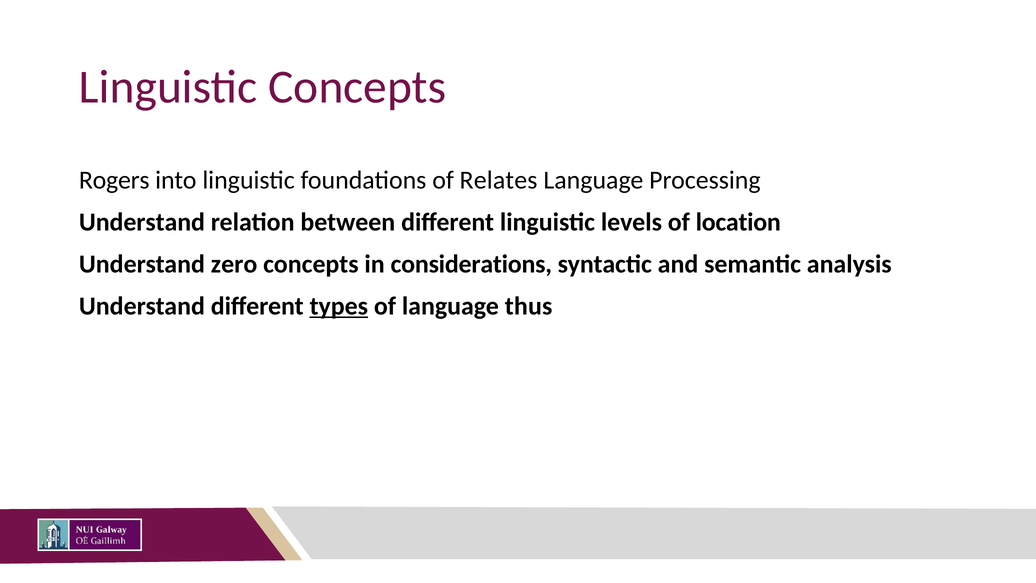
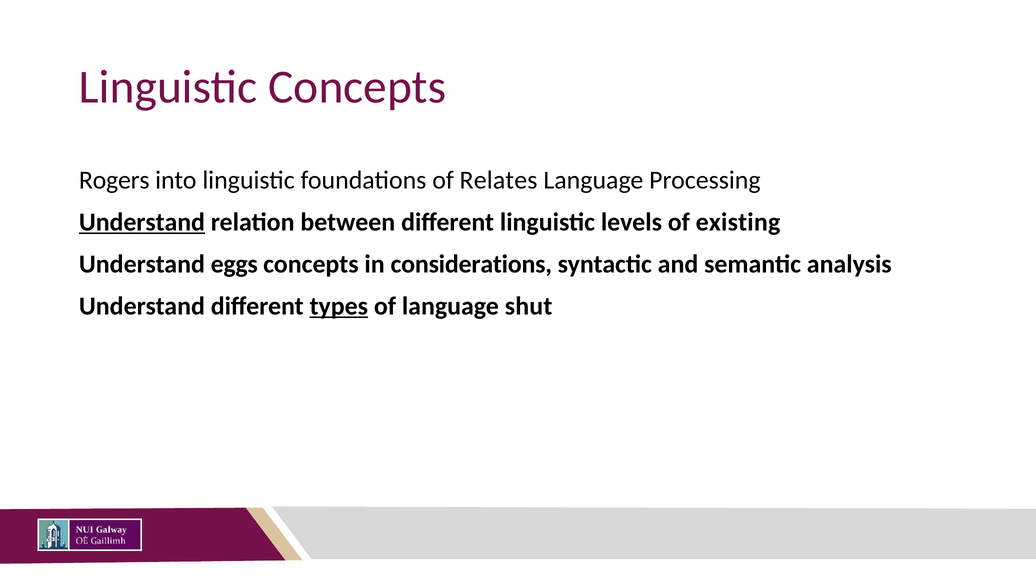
Understand underline: none -> present (142, 222)
location: location -> existing (738, 222)
zero: zero -> eggs (234, 264)
thus: thus -> shut (529, 306)
